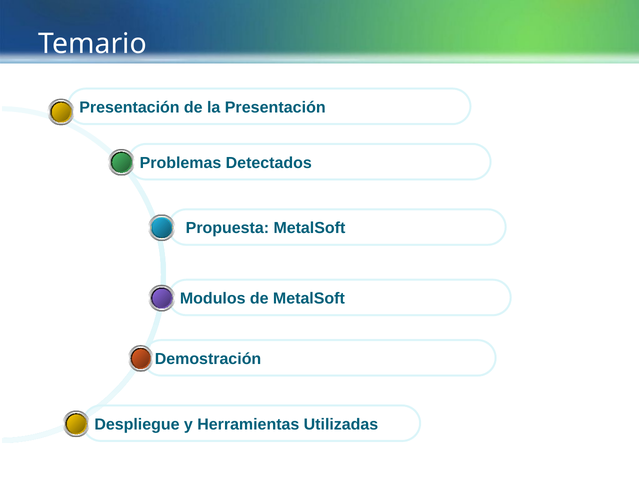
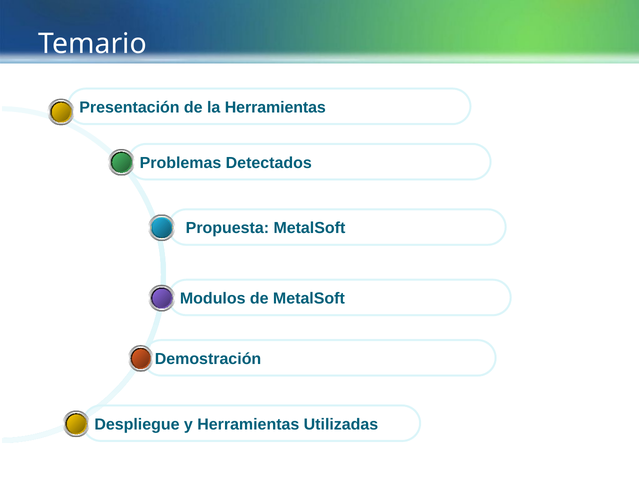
la Presentación: Presentación -> Herramientas (275, 108)
